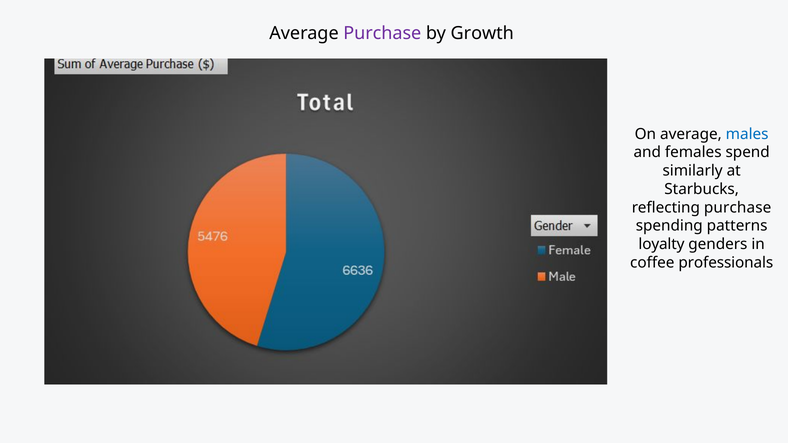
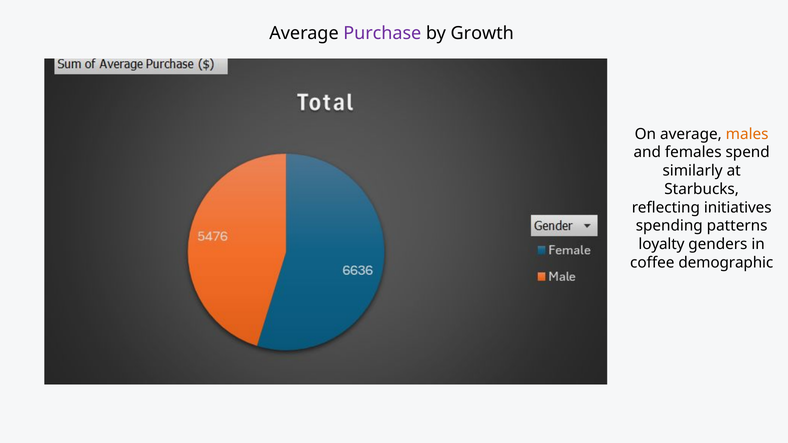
males colour: blue -> orange (747, 134)
reflecting purchase: purchase -> initiatives (738, 208)
professionals: professionals -> demographic (726, 263)
